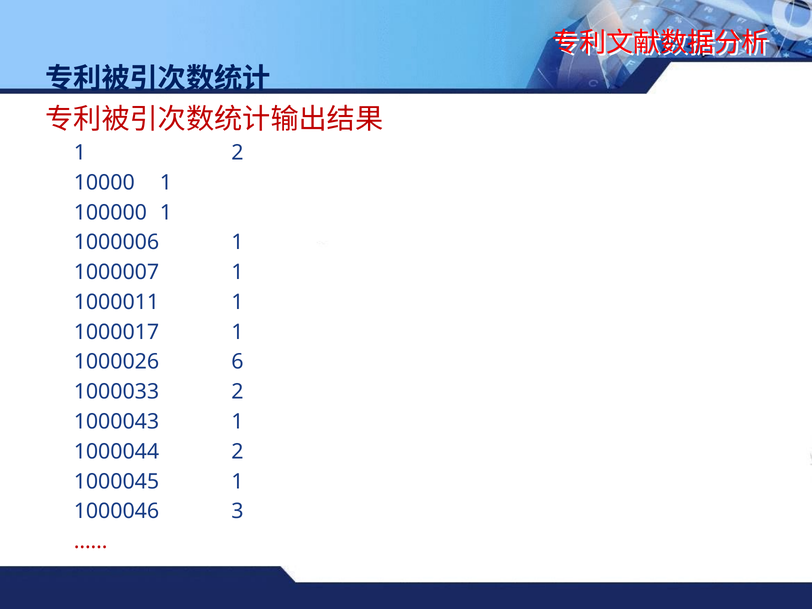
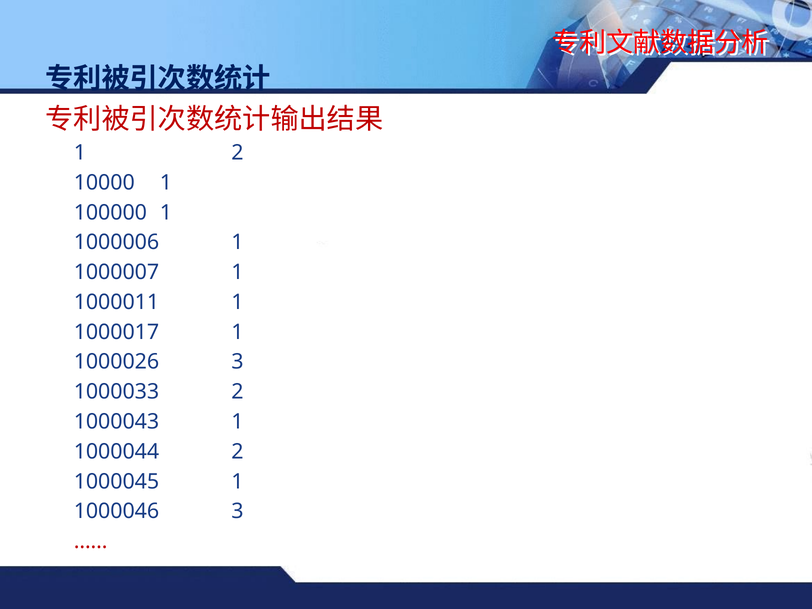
1000026 6: 6 -> 3 (237, 362)
